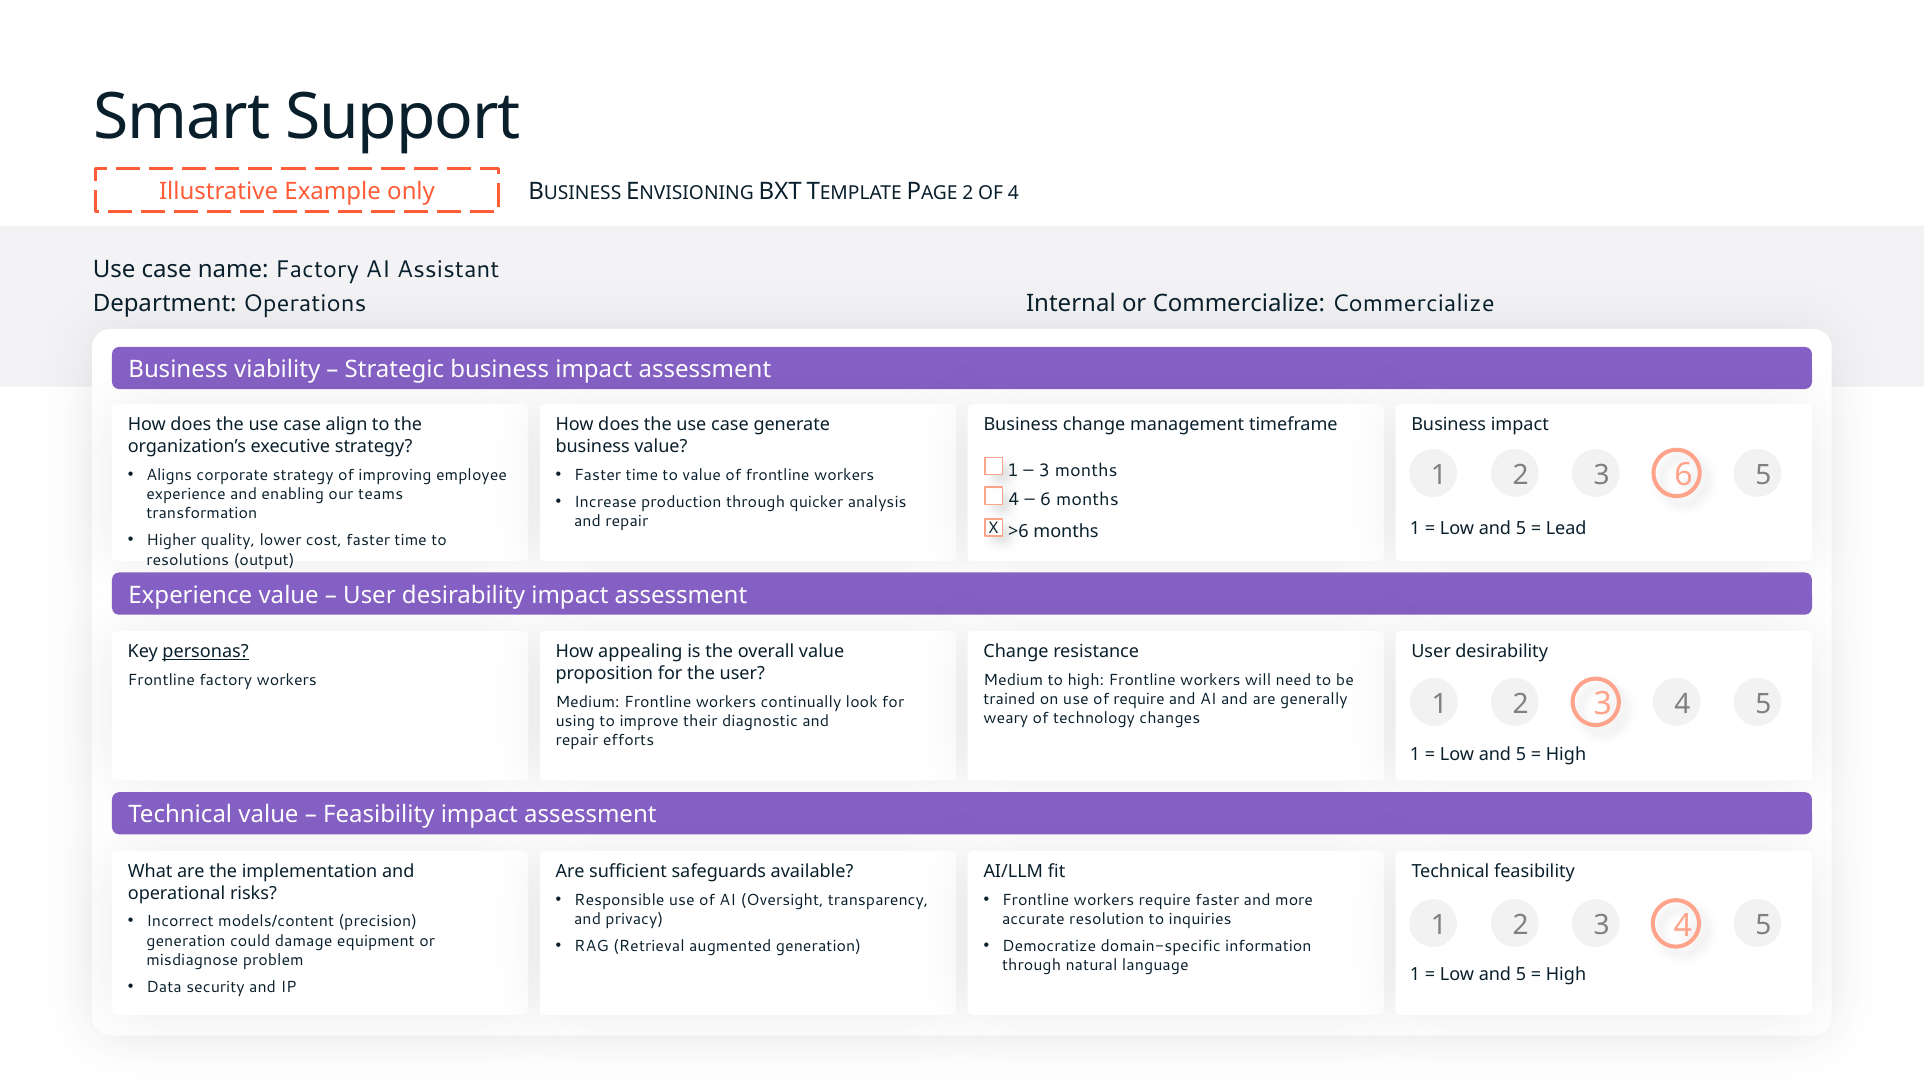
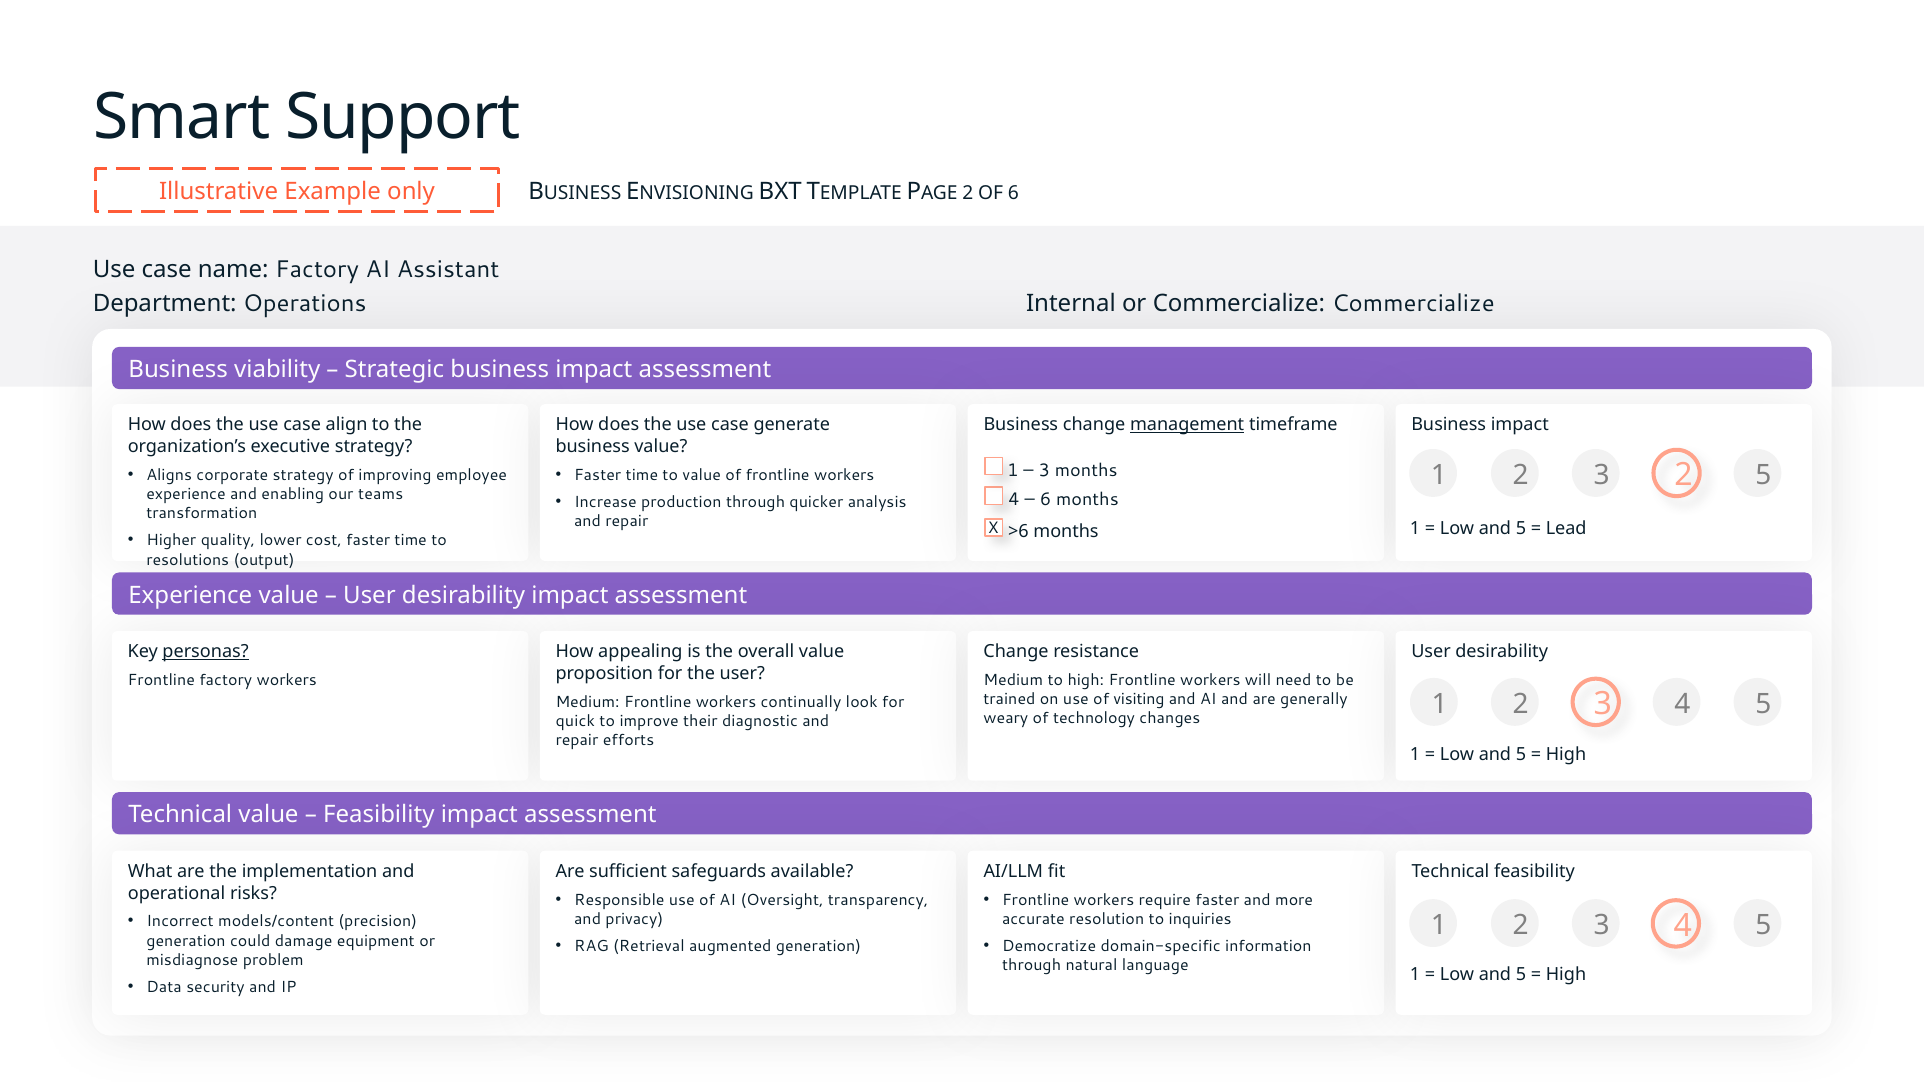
OF 4: 4 -> 6 (1013, 193)
management underline: none -> present (1187, 425)
3 6: 6 -> 2 (1684, 475)
of require: require -> visiting (1139, 700)
using: using -> quick (575, 721)
